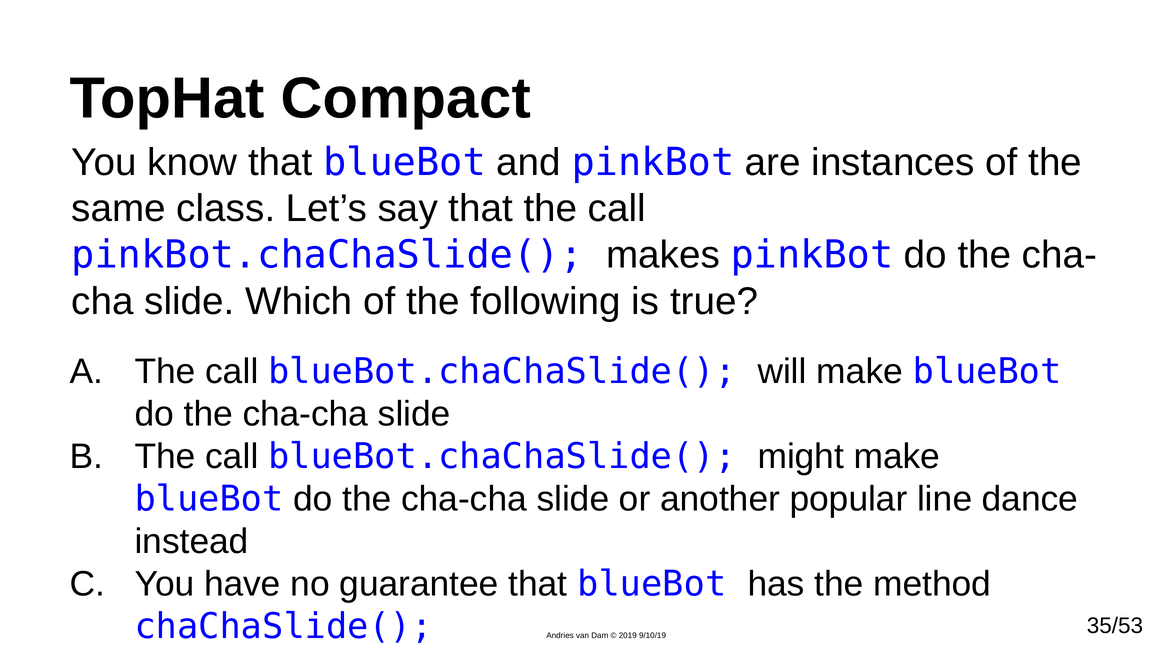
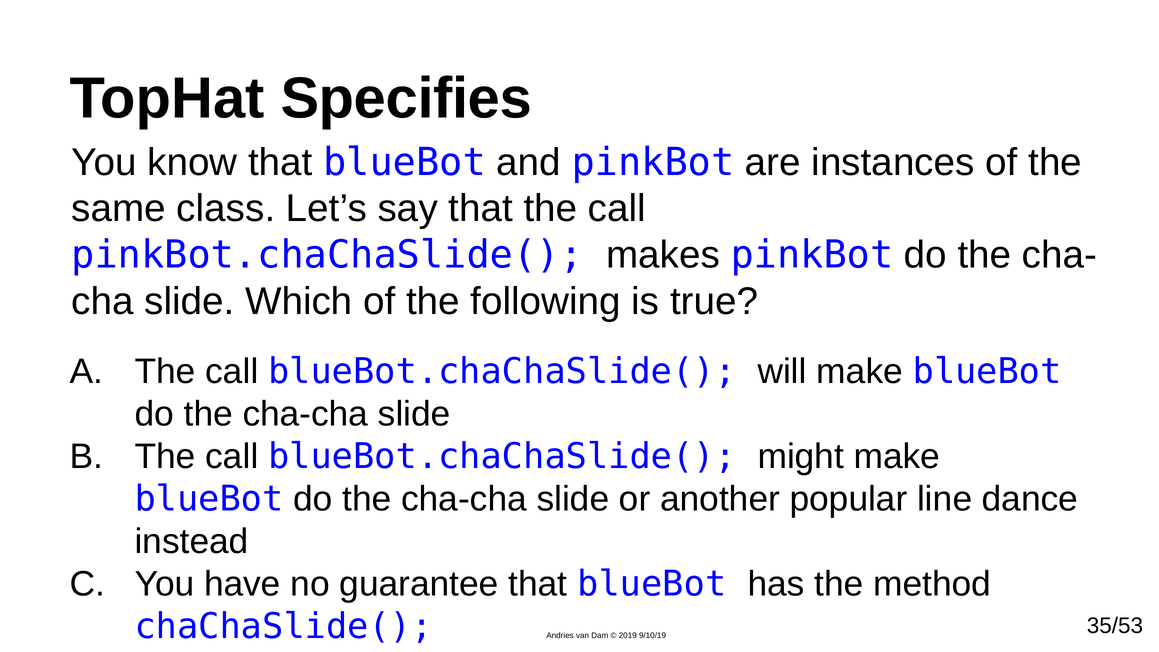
Compact: Compact -> Specifies (406, 99)
